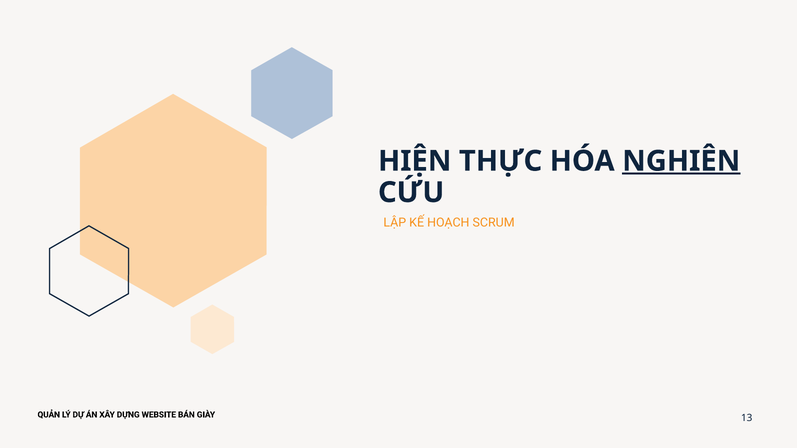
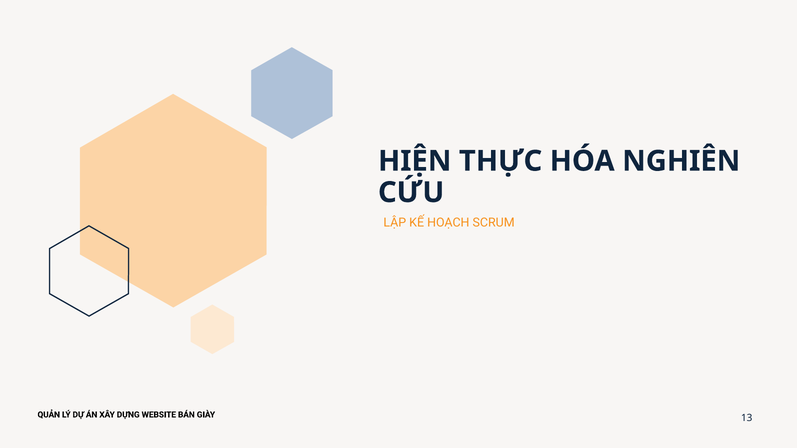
NGHIÊN underline: present -> none (681, 161)
